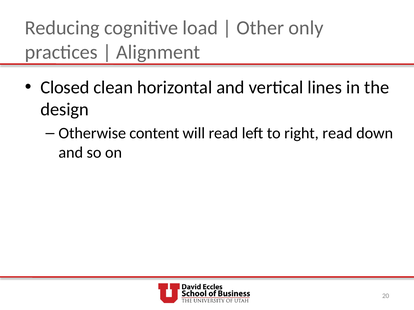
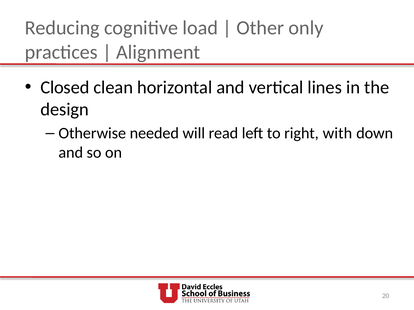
content: content -> needed (154, 134)
right read: read -> with (337, 134)
